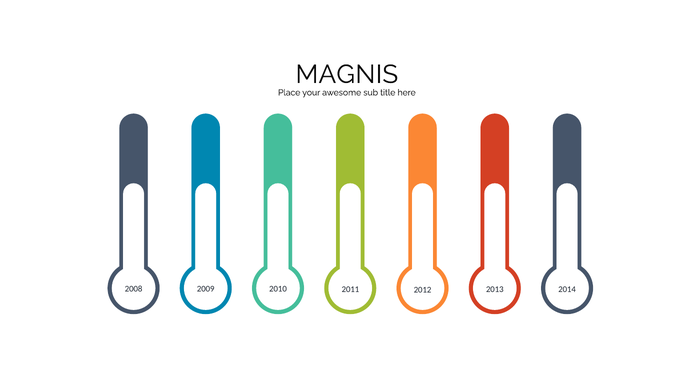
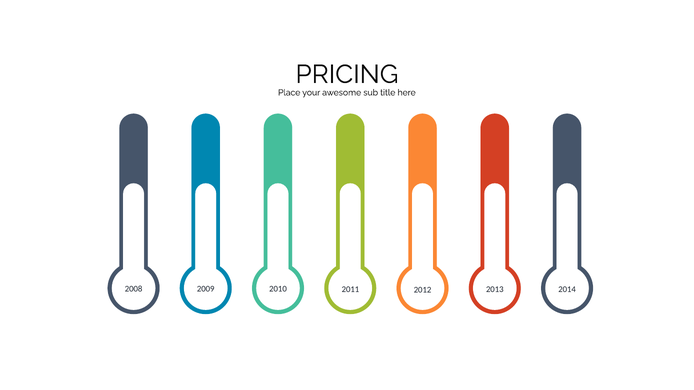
MAGNIS: MAGNIS -> PRICING (347, 74)
